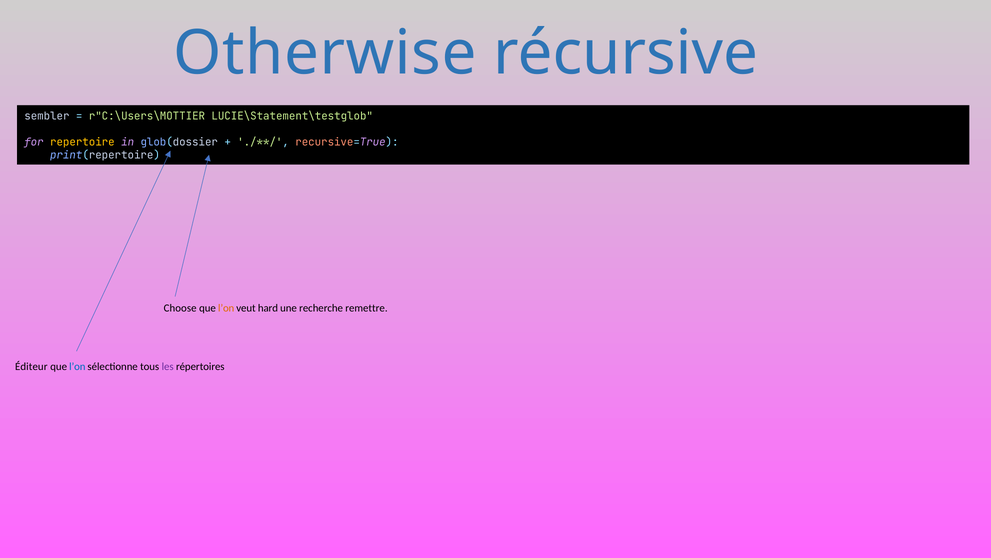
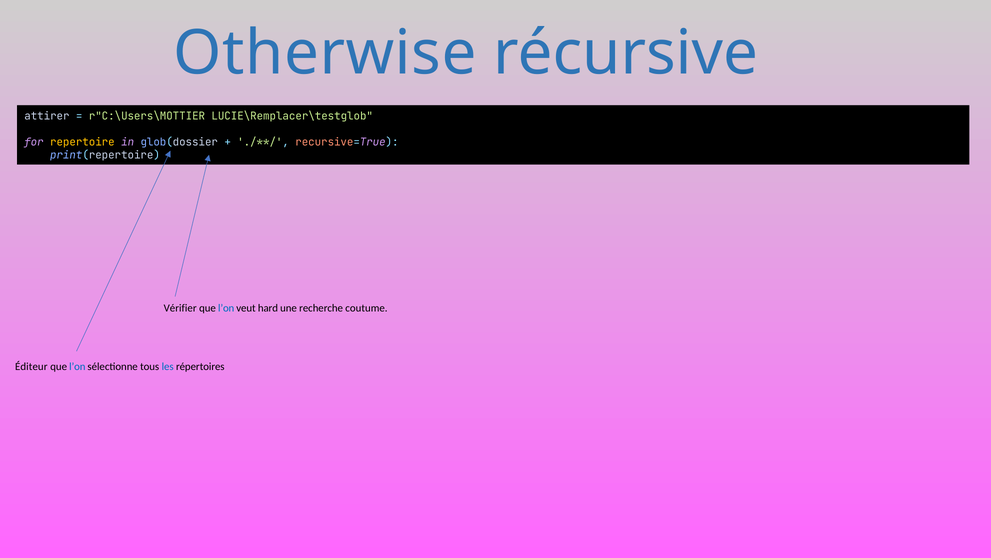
sembler: sembler -> attirer (47, 116)
LUCIE\Statement\testglob: LUCIE\Statement\testglob -> LUCIE\Remplacer\testglob (292, 116)
Choose: Choose -> Vérifier (180, 308)
l’on colour: orange -> blue (226, 308)
remettre: remettre -> coutume (366, 308)
les colour: purple -> blue (168, 366)
